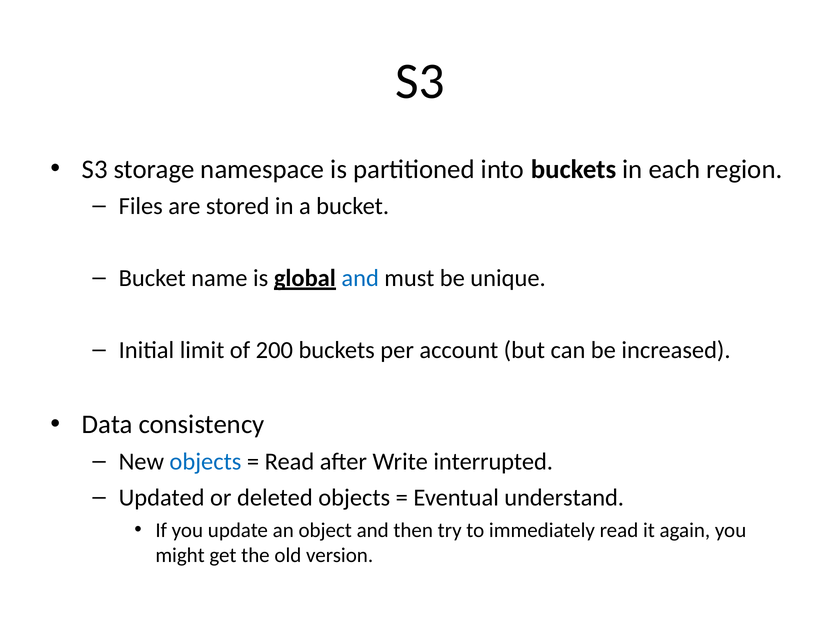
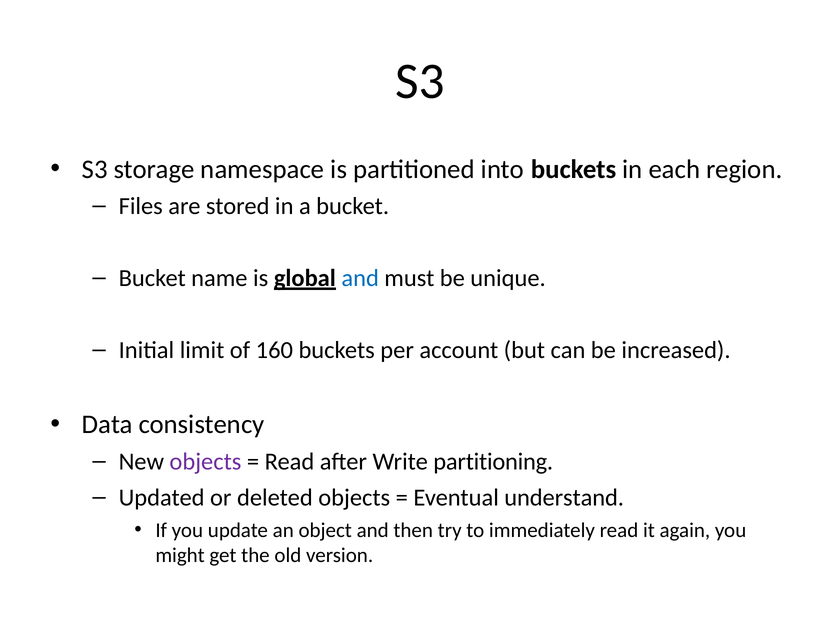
200: 200 -> 160 (274, 350)
objects colour: blue -> purple (205, 462)
interrupted: interrupted -> partitioning (493, 462)
